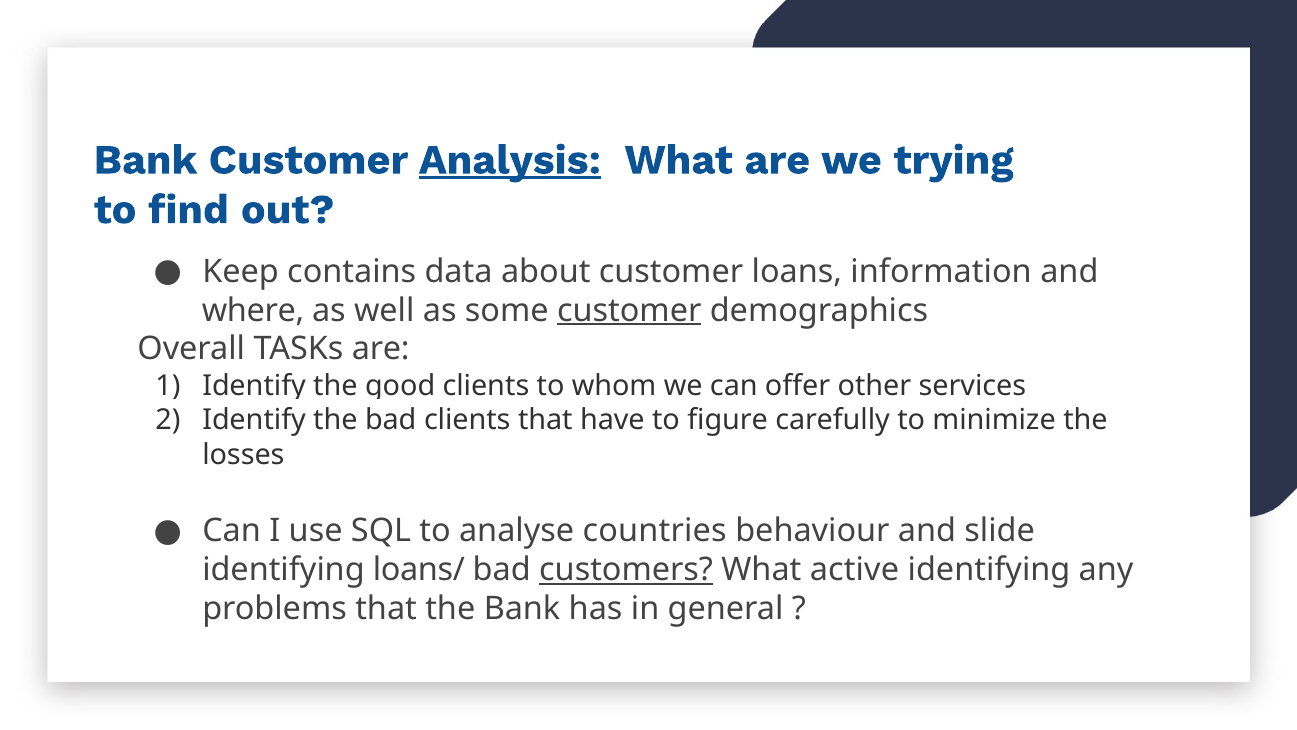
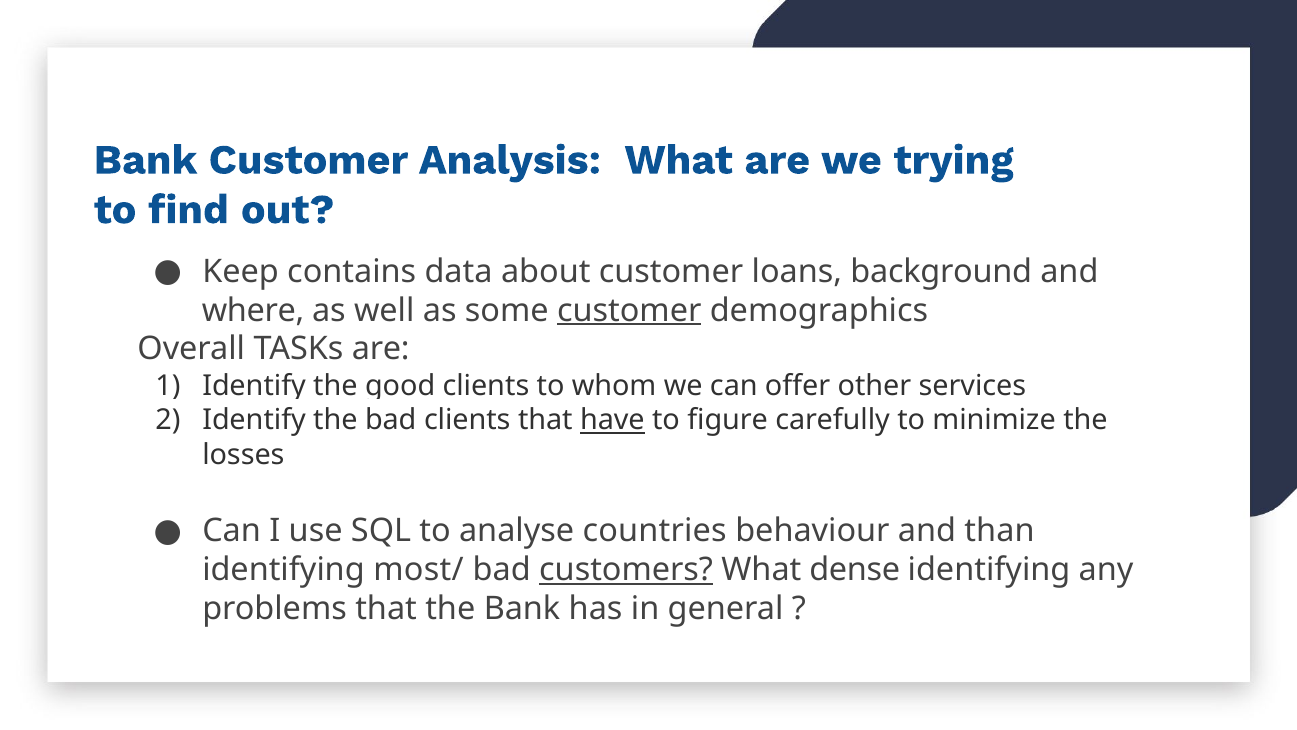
Analysis underline: present -> none (510, 160)
information: information -> background (941, 271)
have underline: none -> present (612, 420)
slide: slide -> than (1000, 531)
loans/: loans/ -> most/ (419, 570)
active: active -> dense (855, 570)
